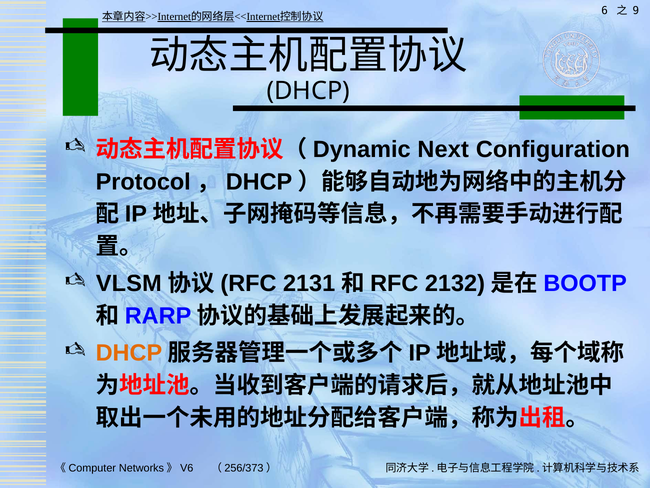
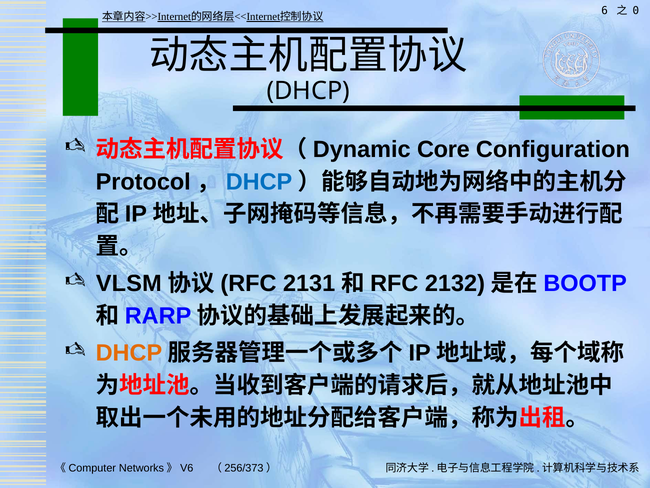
9: 9 -> 0 (636, 11)
Next: Next -> Core (443, 149)
DHCP colour: black -> blue (259, 182)
